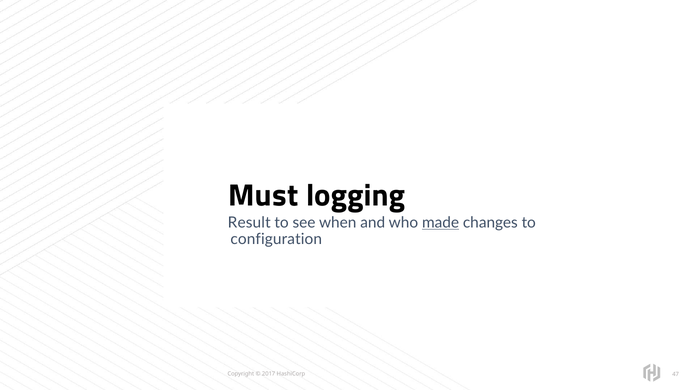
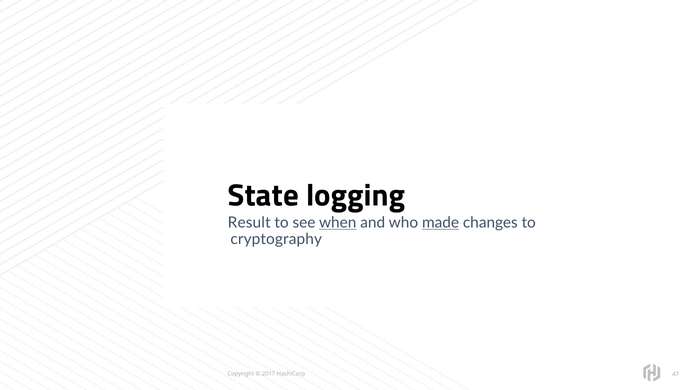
Must: Must -> State (263, 196)
when underline: none -> present (338, 223)
configuration: configuration -> cryptography (276, 239)
